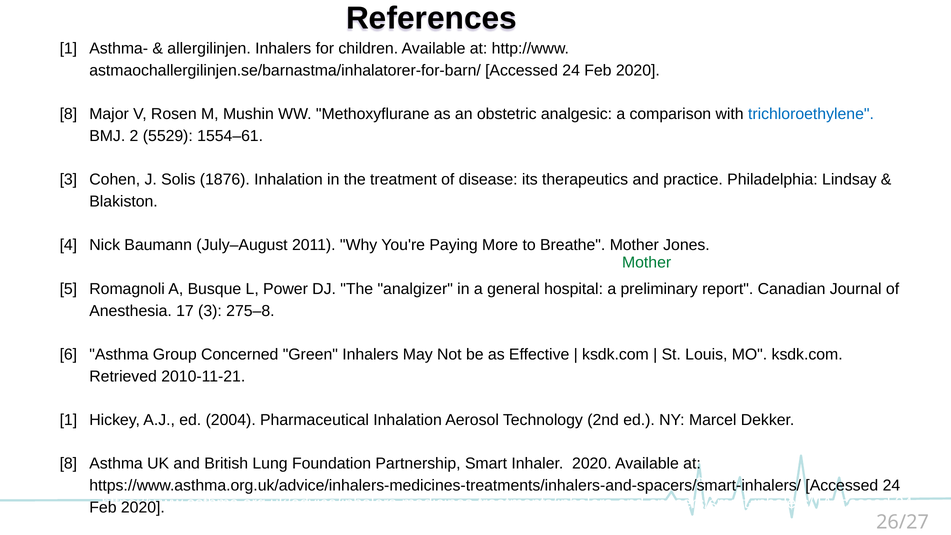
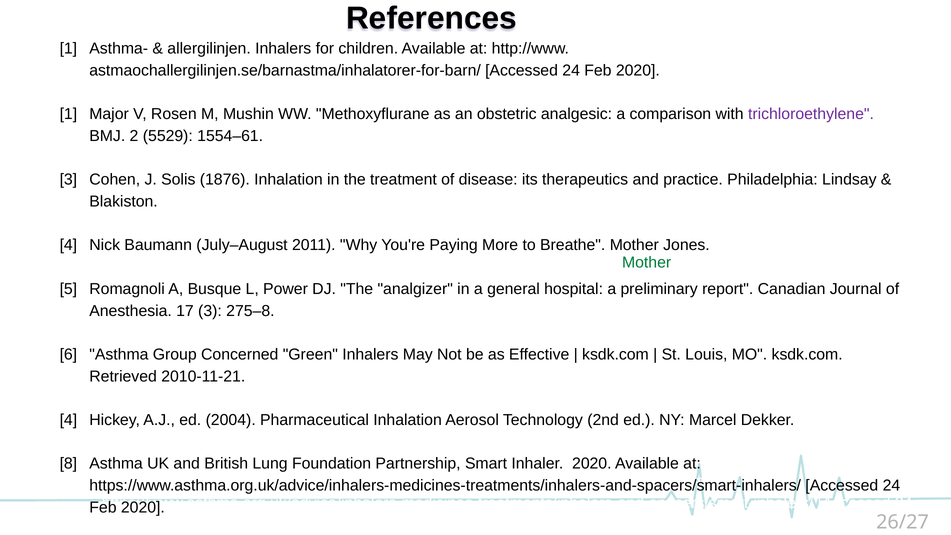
8: 8 -> 1 (68, 114)
trichloroethylene colour: blue -> purple (811, 114)
1: 1 -> 4 (68, 420)
